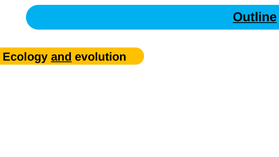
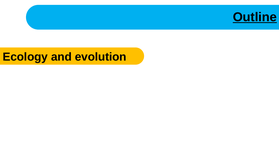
and underline: present -> none (61, 57)
